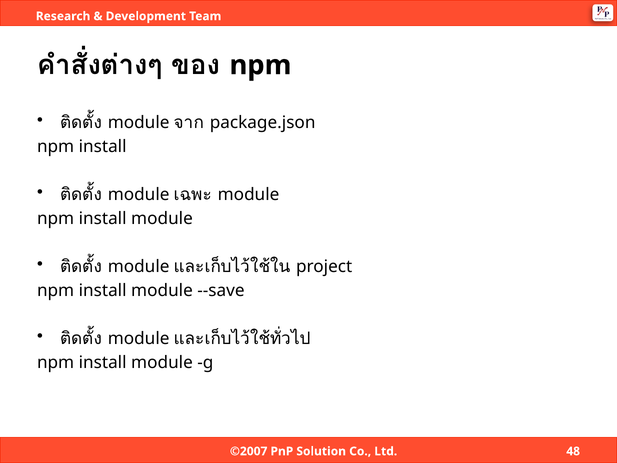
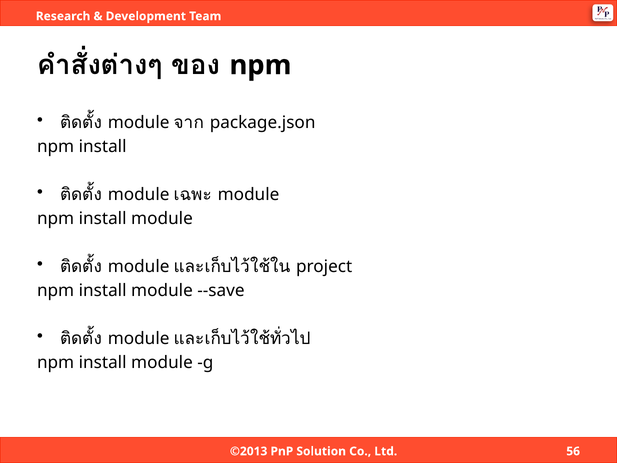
©2007: ©2007 -> ©2013 (249, 451)
48: 48 -> 56 (573, 451)
